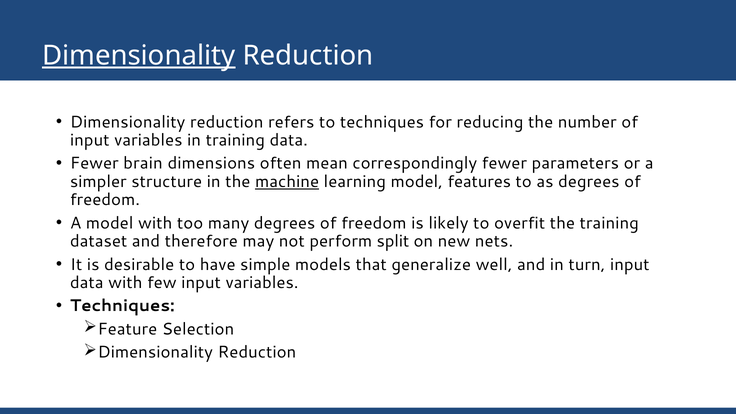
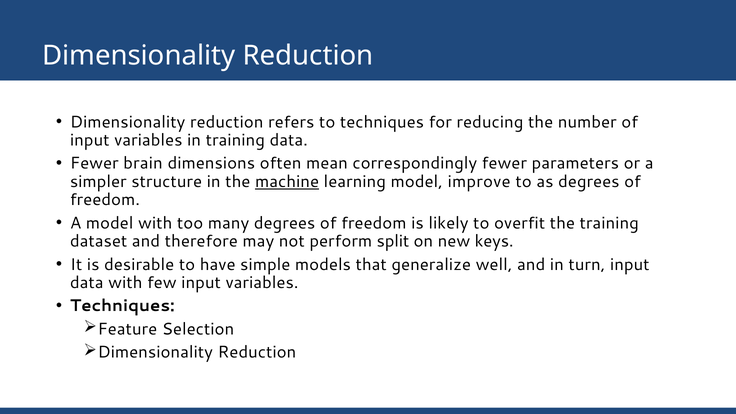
Dimensionality underline: present -> none (139, 56)
features: features -> improve (479, 182)
nets: nets -> keys (494, 241)
